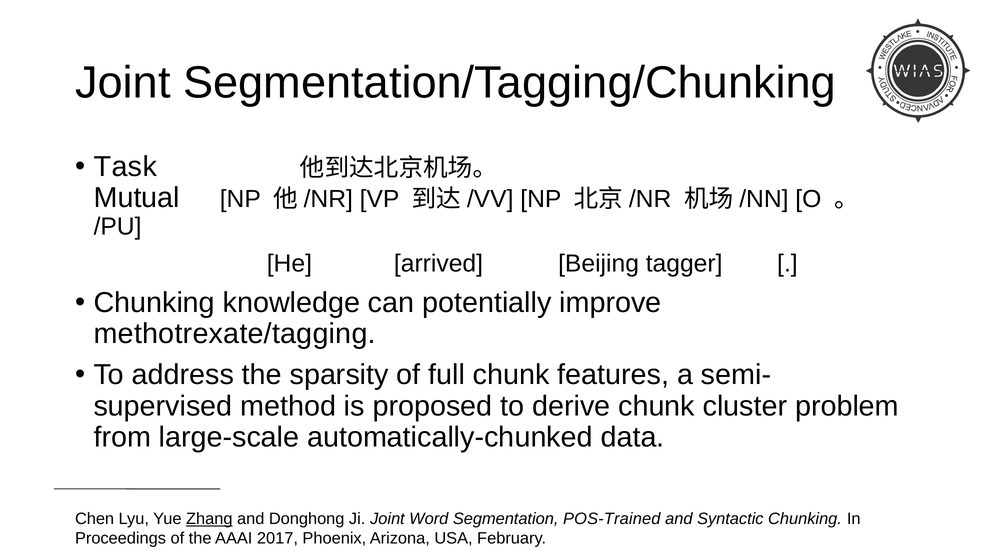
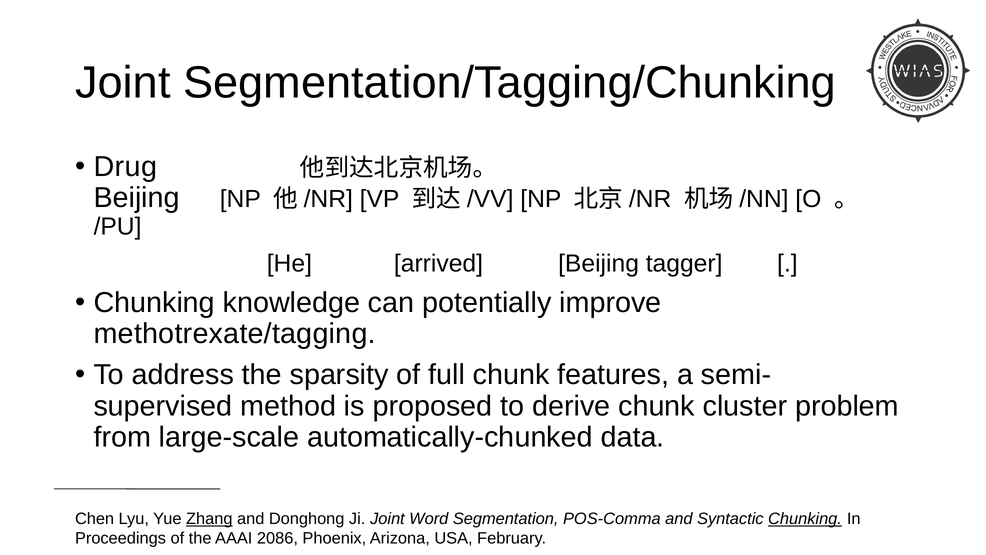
Task: Task -> Drug (125, 167)
Mutual: Mutual -> Beijing (137, 198)
POS-Trained: POS-Trained -> POS-Comma (612, 518)
Chunking underline: none -> present (805, 518)
2017: 2017 -> 2086 (277, 538)
